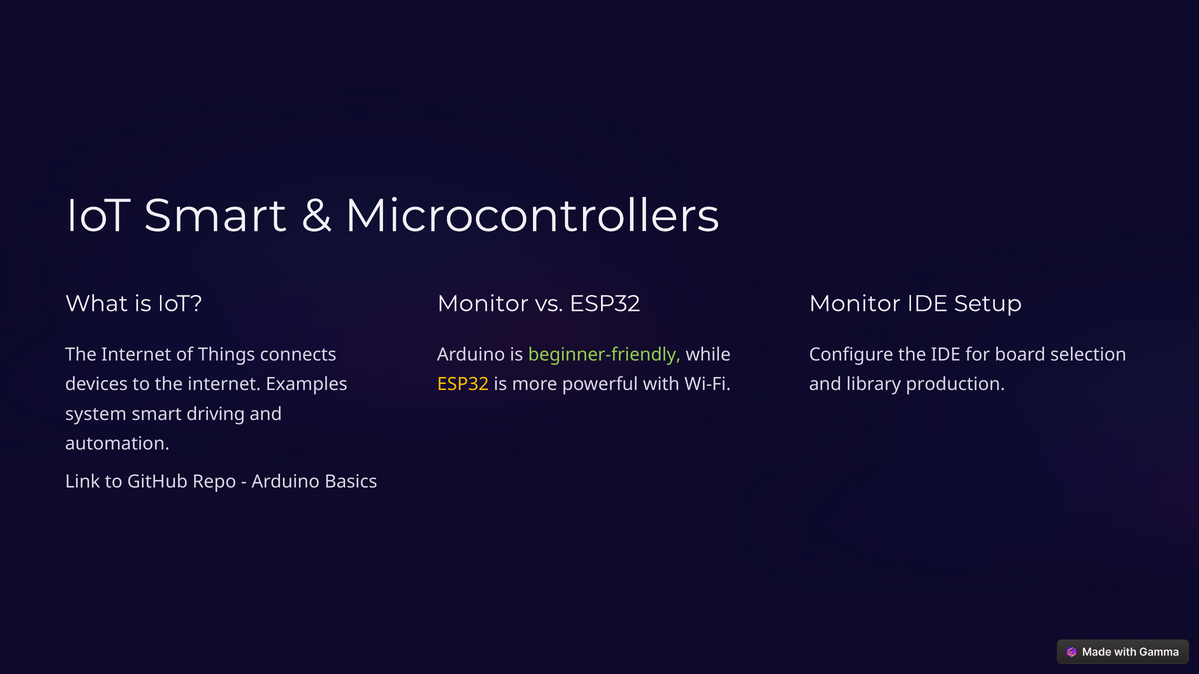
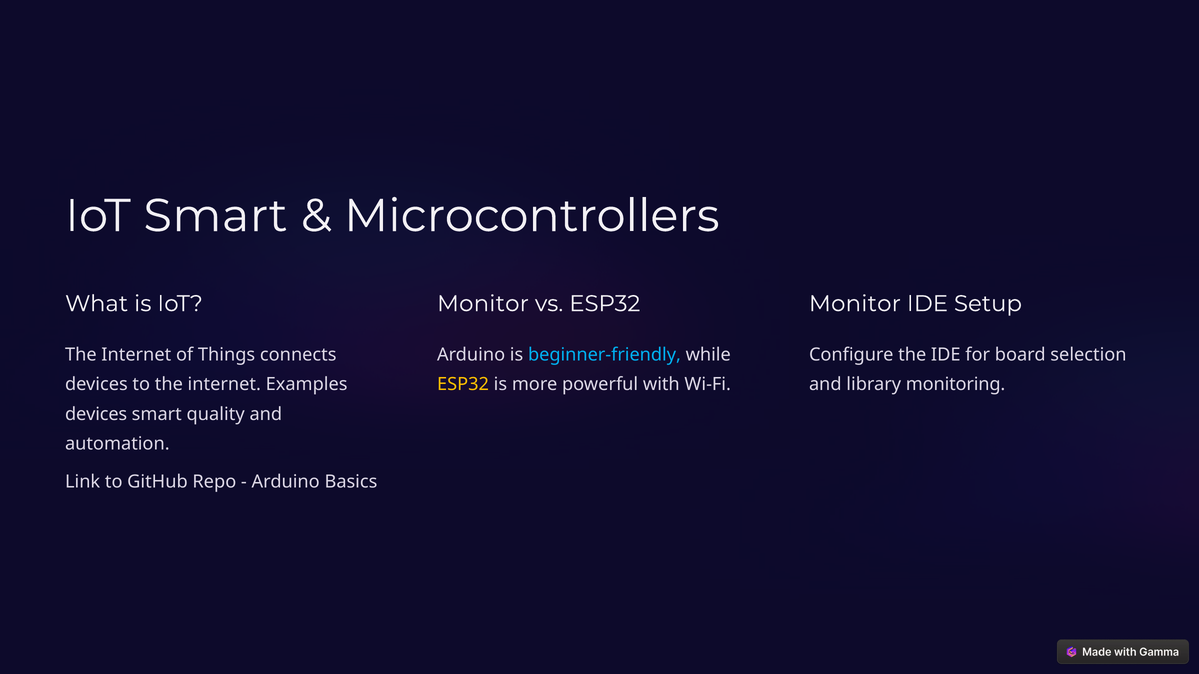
beginner-friendly colour: light green -> light blue (604, 355)
production: production -> monitoring (956, 385)
system: system -> devices (96, 414)
driving: driving -> quality (216, 414)
